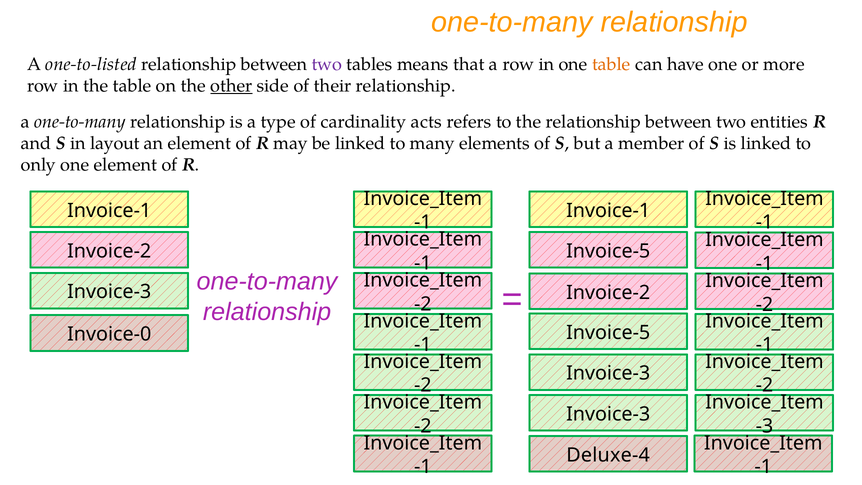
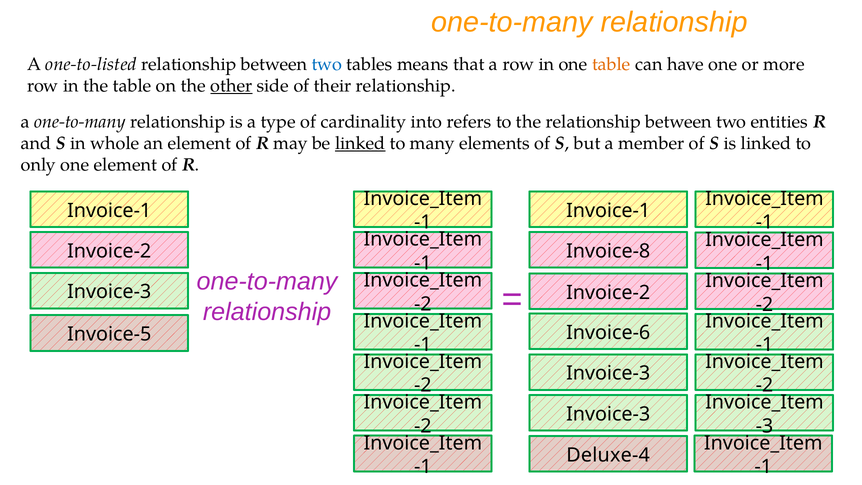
two colour: purple -> blue (327, 64)
acts: acts -> into (427, 122)
layout: layout -> whole (115, 143)
linked underline: none -> present (360, 143)
Invoice-5: Invoice-5 -> Invoice-8 (608, 251)
Invoice-5: Invoice-5 -> Invoice-6 (608, 333)
Invoice-0: Invoice-0 -> Invoice-5 (109, 334)
